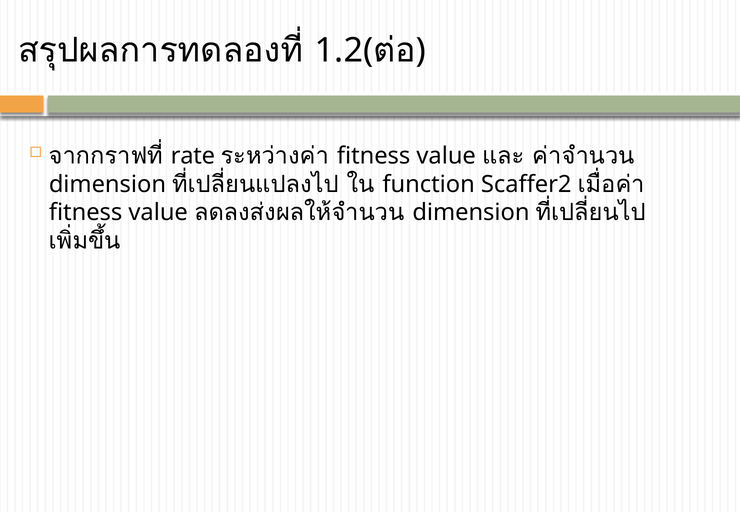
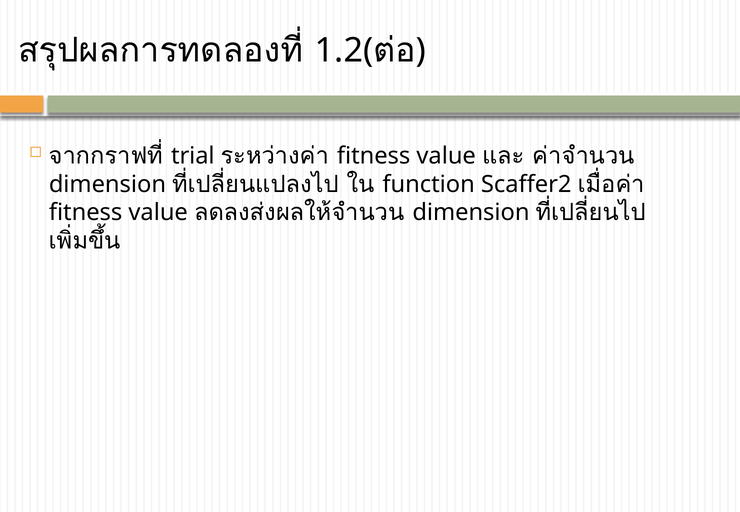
rate: rate -> trial (193, 156)
